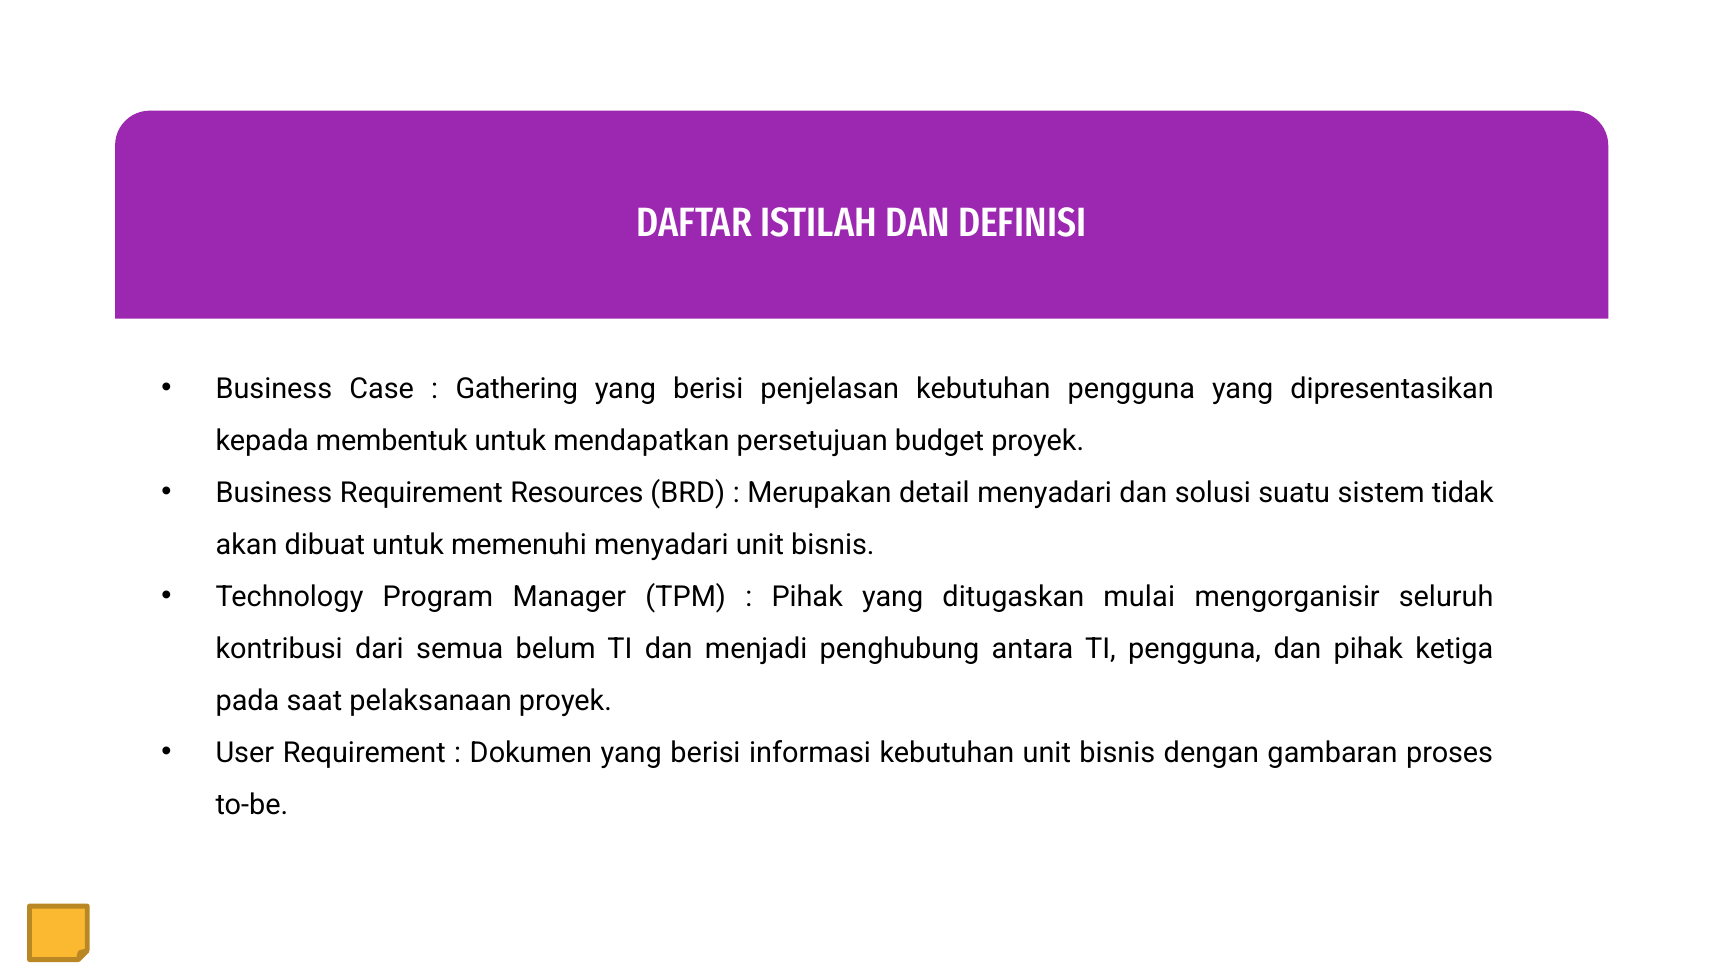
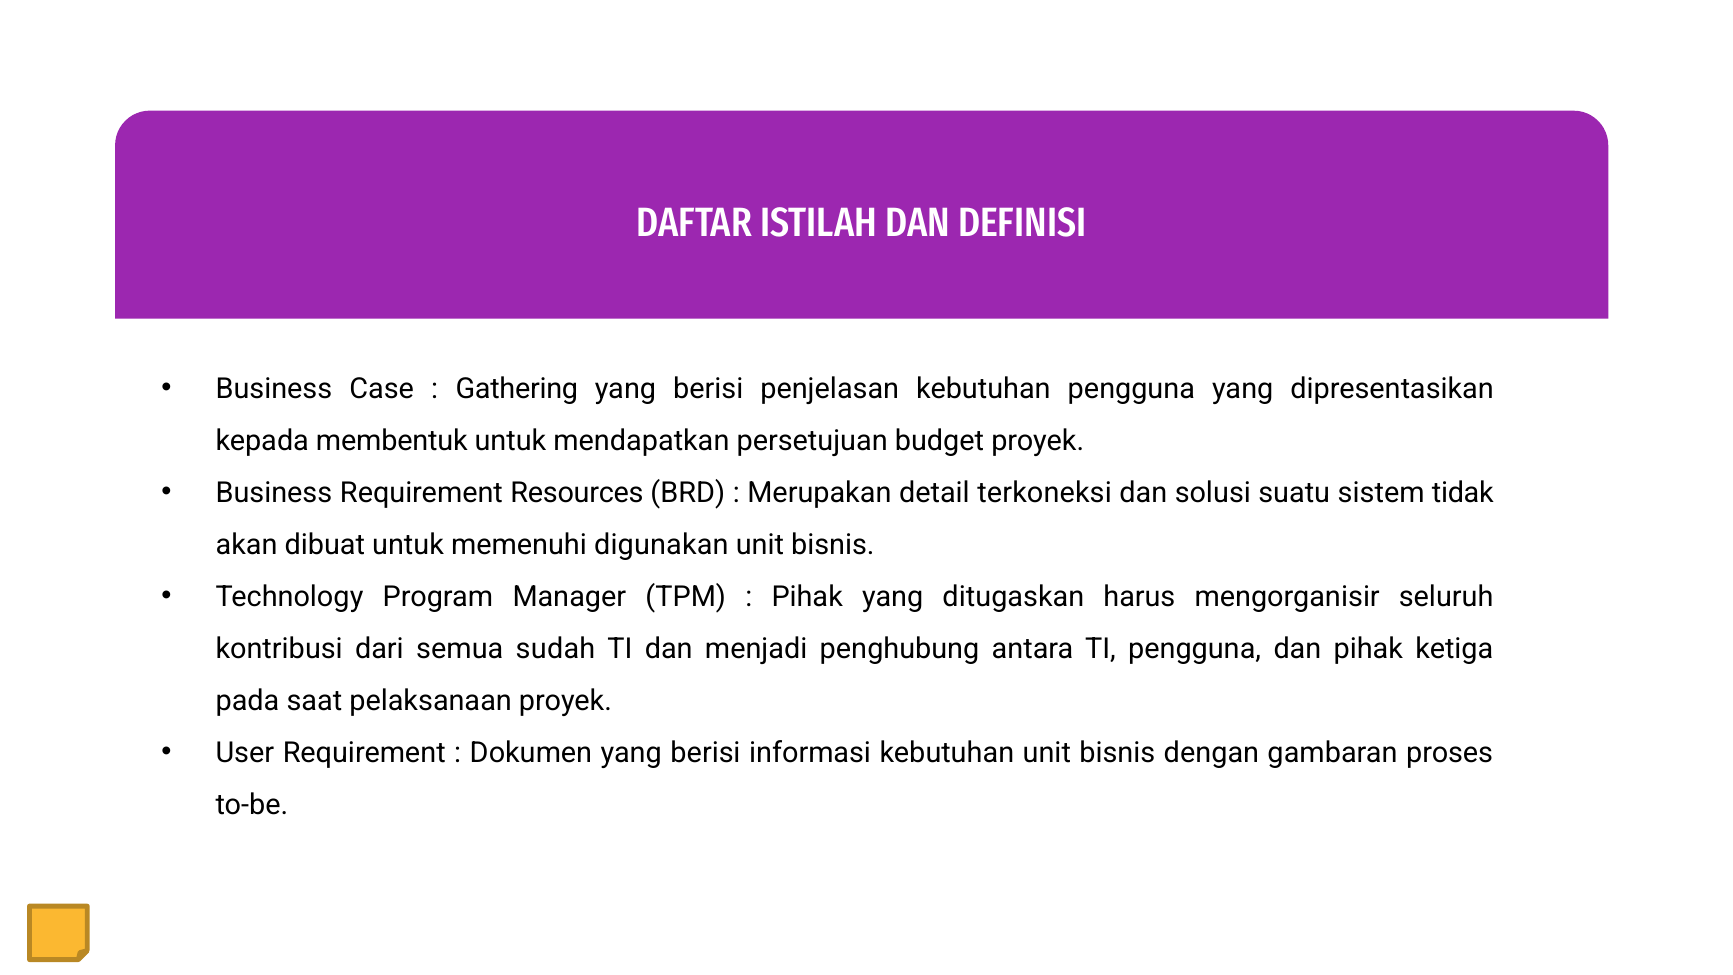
detail menyadari: menyadari -> terkoneksi (1045, 493)
memenuhi menyadari: menyadari -> digunakan (661, 545)
mulai: mulai -> harus (1139, 597)
belum: belum -> sudah (556, 649)
